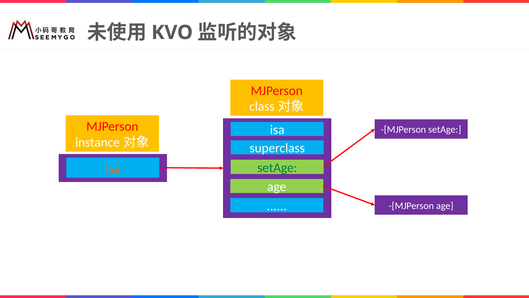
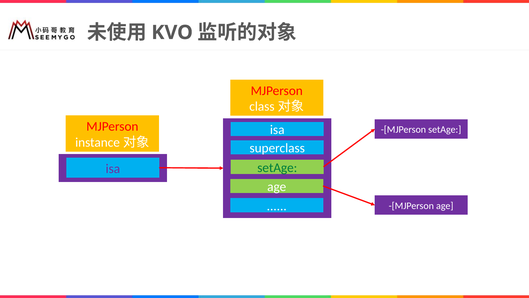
isa colour: orange -> purple (113, 168)
